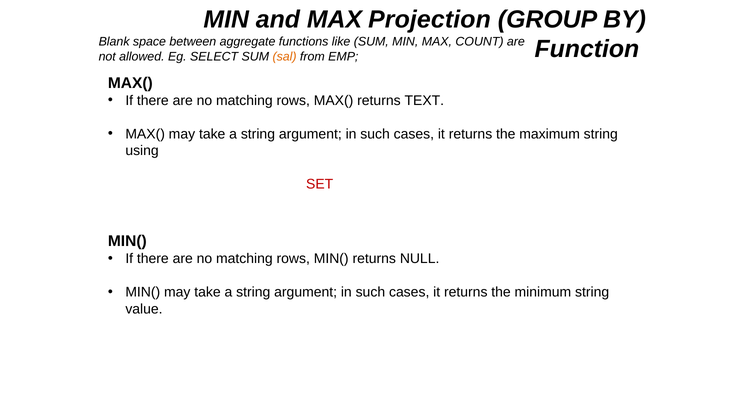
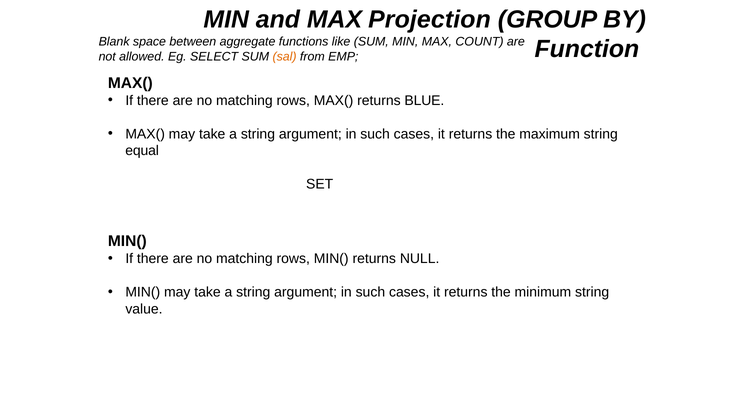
TEXT: TEXT -> BLUE (424, 101)
using: using -> equal (142, 151)
SET colour: red -> black (320, 184)
